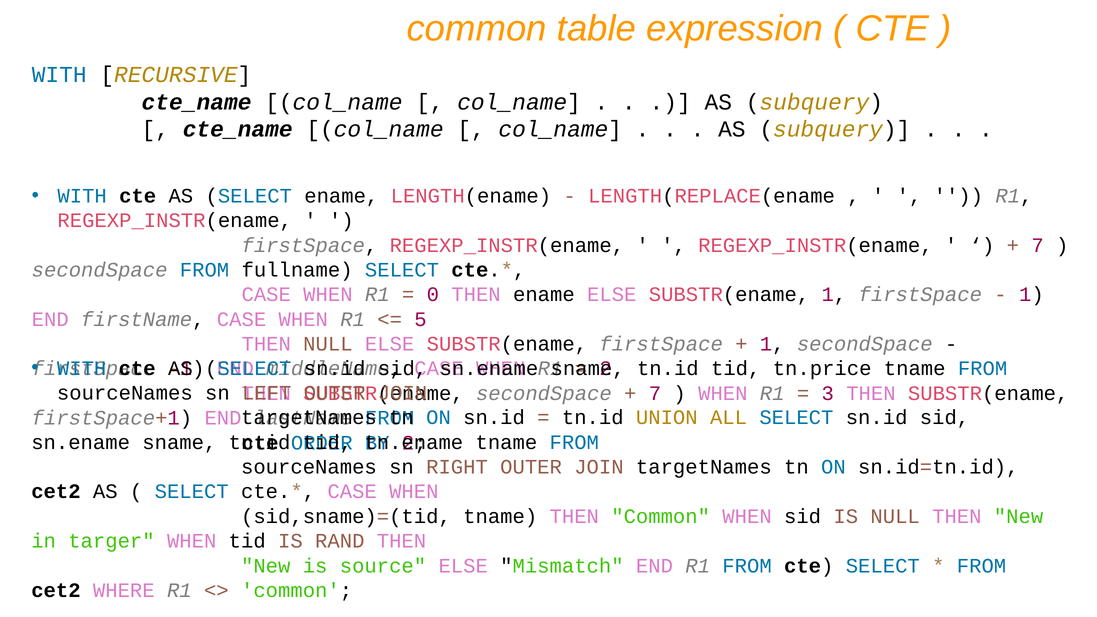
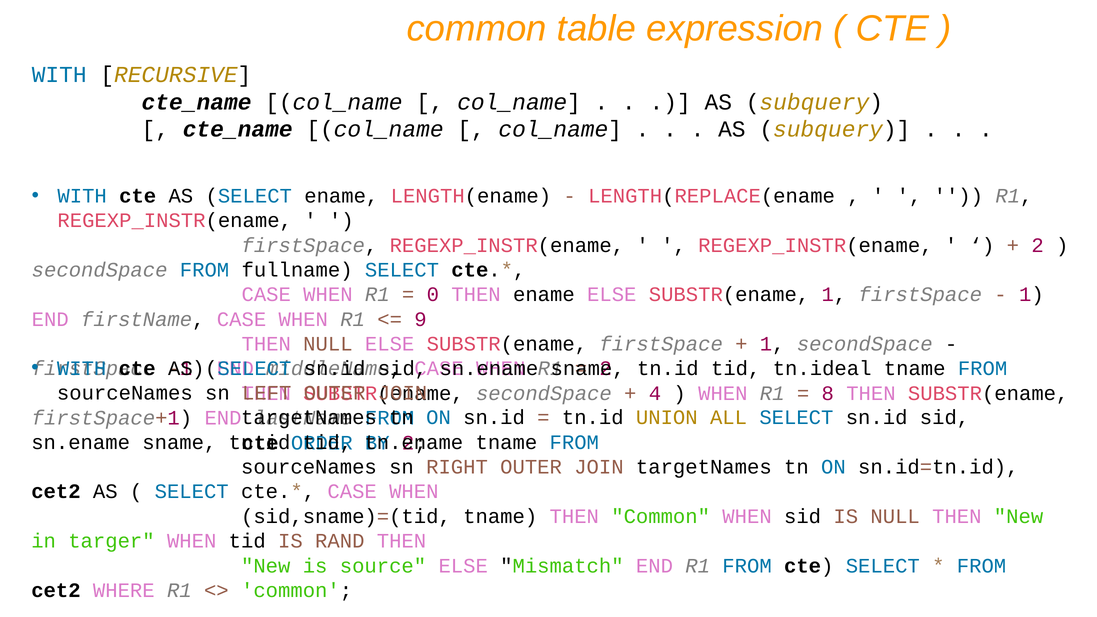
7: 7 -> 2 (1038, 245)
5: 5 -> 9 (420, 319)
tn.price: tn.price -> tn.ideal (822, 368)
7: 7 -> 4 (655, 393)
3: 3 -> 8 (828, 393)
